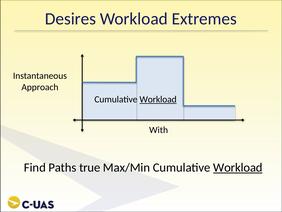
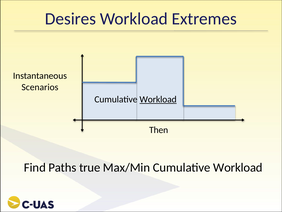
Approach: Approach -> Scenarios (40, 87)
With: With -> Then (159, 130)
Workload underline: present -> none (238, 167)
